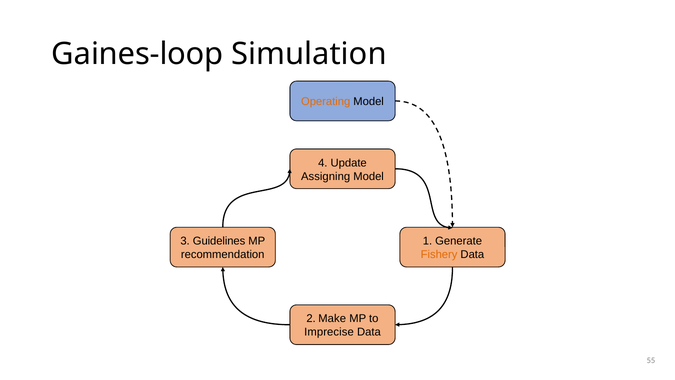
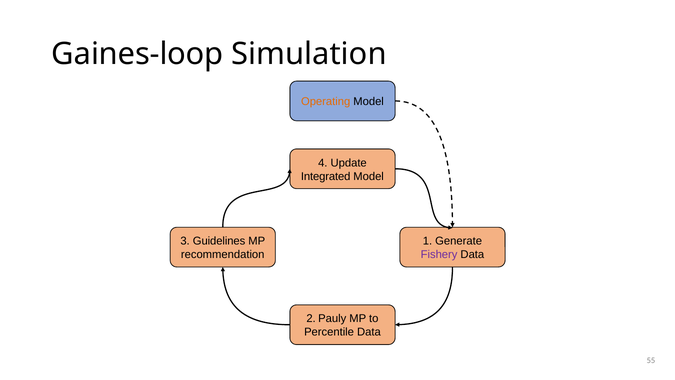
Assigning: Assigning -> Integrated (326, 176)
Fishery colour: orange -> purple (439, 254)
Make: Make -> Pauly (332, 318)
Imprecise: Imprecise -> Percentile (329, 332)
